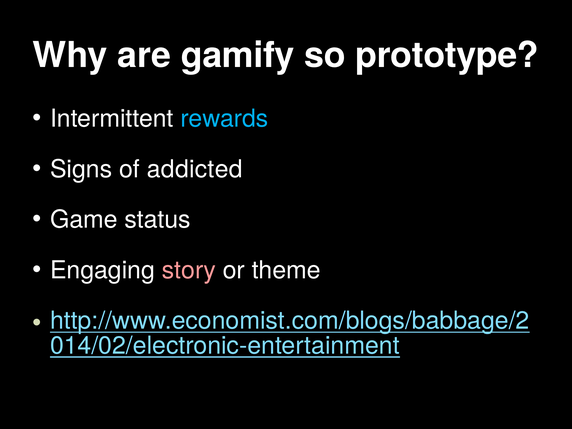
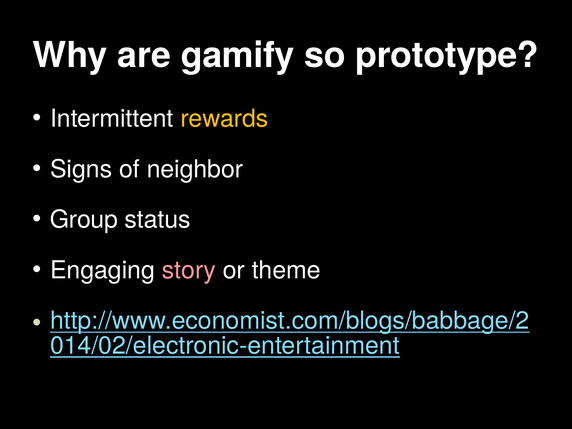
rewards colour: light blue -> yellow (224, 119)
addicted: addicted -> neighbor (195, 169)
Game: Game -> Group (84, 220)
